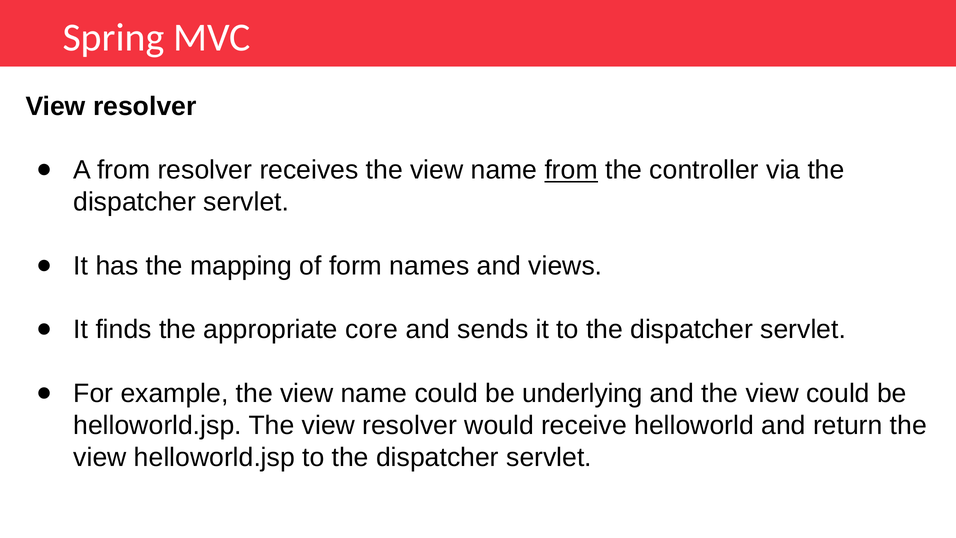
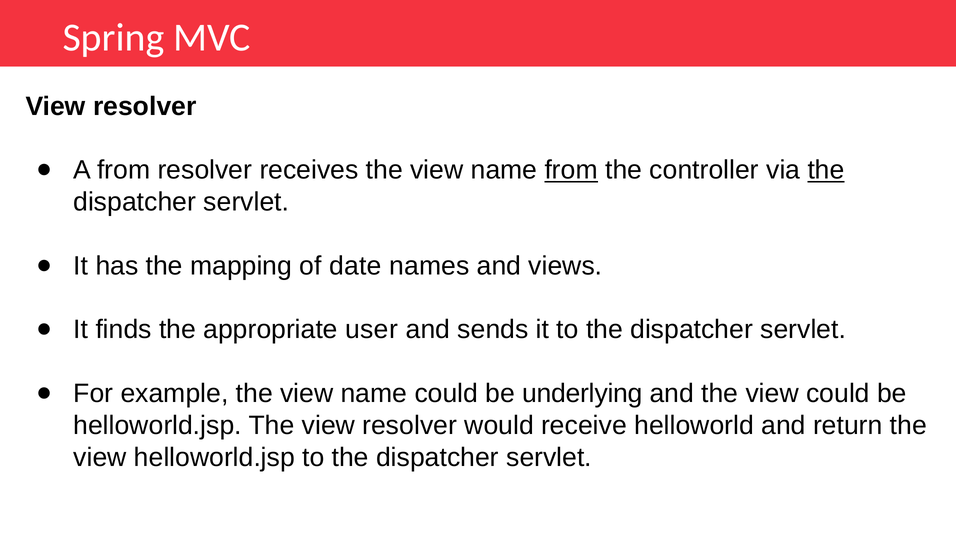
the underline: none -> present (826, 170)
form: form -> date (355, 266)
core: core -> user (372, 330)
